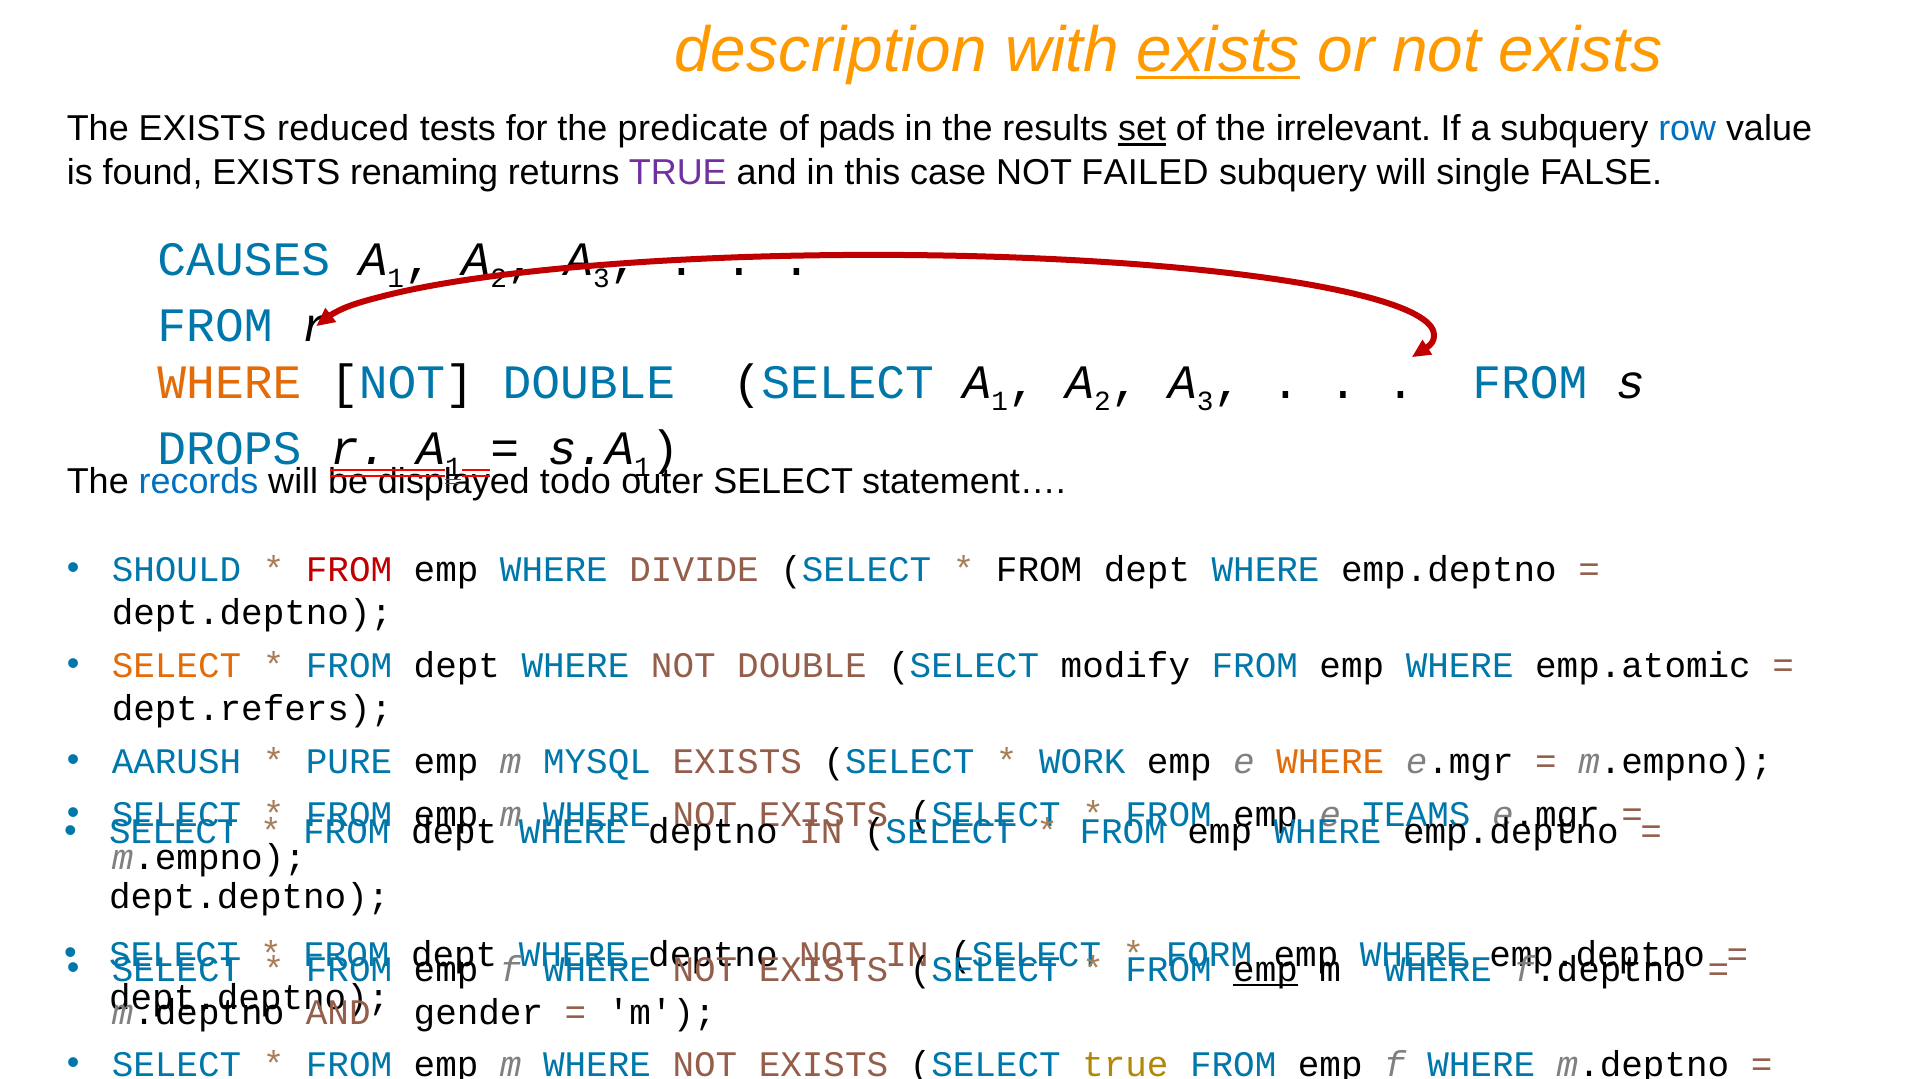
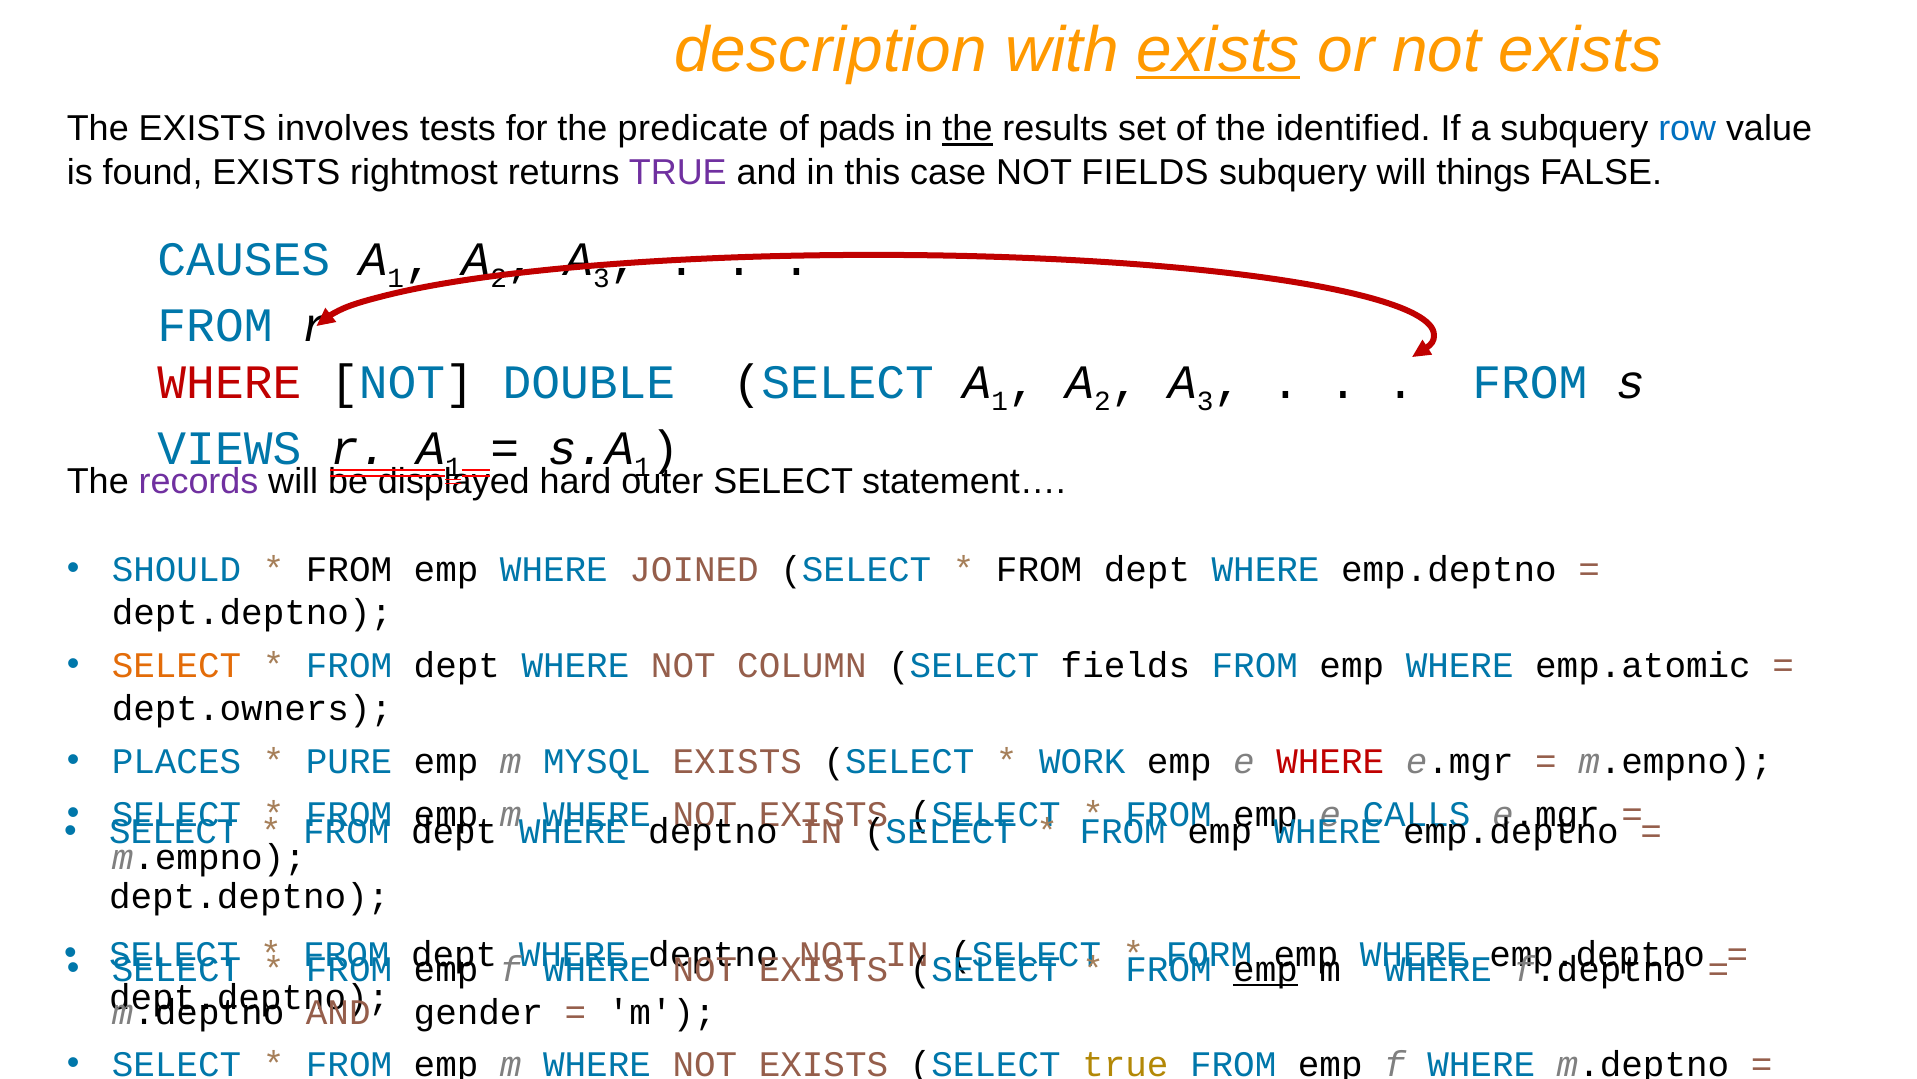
reduced: reduced -> involves (343, 129)
the underline: none -> present (967, 129)
set underline: present -> none (1142, 129)
irrelevant: irrelevant -> identified (1353, 129)
renaming: renaming -> rightmost (424, 172)
NOT FAILED: FAILED -> FIELDS (1145, 172)
single: single -> things (1484, 172)
WHERE colour: orange -> red (229, 383)
DROPS: DROPS -> VIEWS (229, 448)
records colour: blue -> purple (199, 482)
todo: todo -> hard (576, 482)
FROM colour: red -> black (349, 570)
DIVIDE: DIVIDE -> JOINED (694, 570)
dept WHERE NOT DOUBLE: DOUBLE -> COLUMN (802, 665)
SELECT modify: modify -> fields (1125, 665)
dept.refers: dept.refers -> dept.owners (252, 709)
AARUSH: AARUSH -> PLACES (176, 761)
WHERE colour: orange -> red (1330, 761)
TEAMS: TEAMS -> CALLS (1417, 814)
